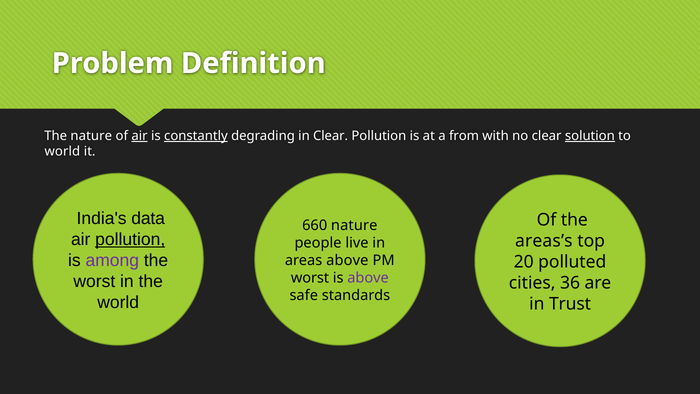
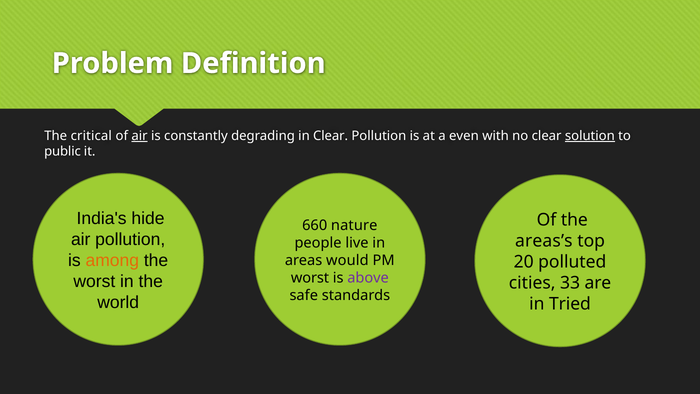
The nature: nature -> critical (91, 136)
constantly underline: present -> none (196, 136)
from: from -> even (464, 136)
world: world -> public (62, 151)
data: data -> hide (148, 218)
pollution underline: present -> none (130, 239)
among colour: purple -> orange (112, 260)
areas above: above -> would (347, 260)
36: 36 -> 33 (570, 283)
Trust: Trust -> Tried (570, 304)
